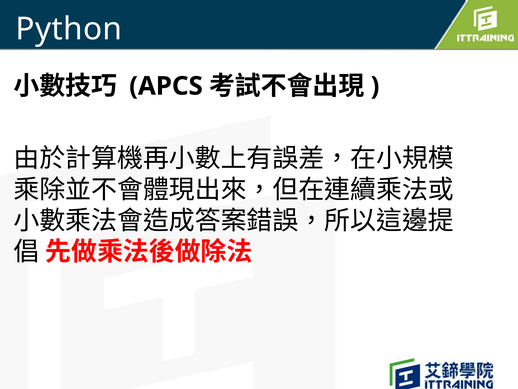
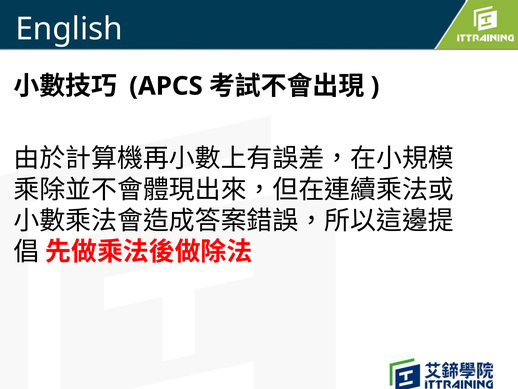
Python: Python -> English (69, 29)
